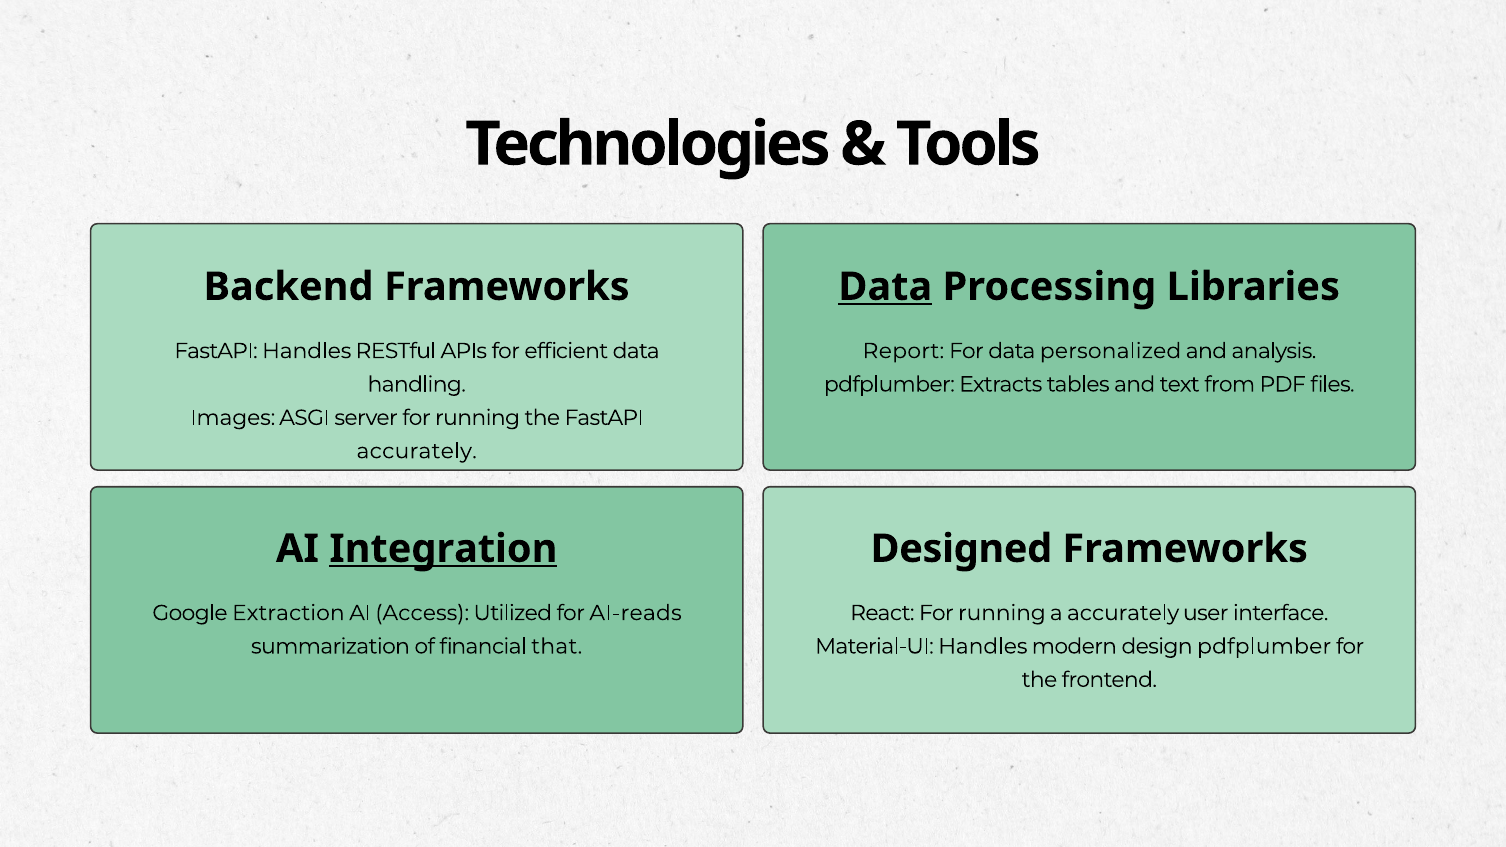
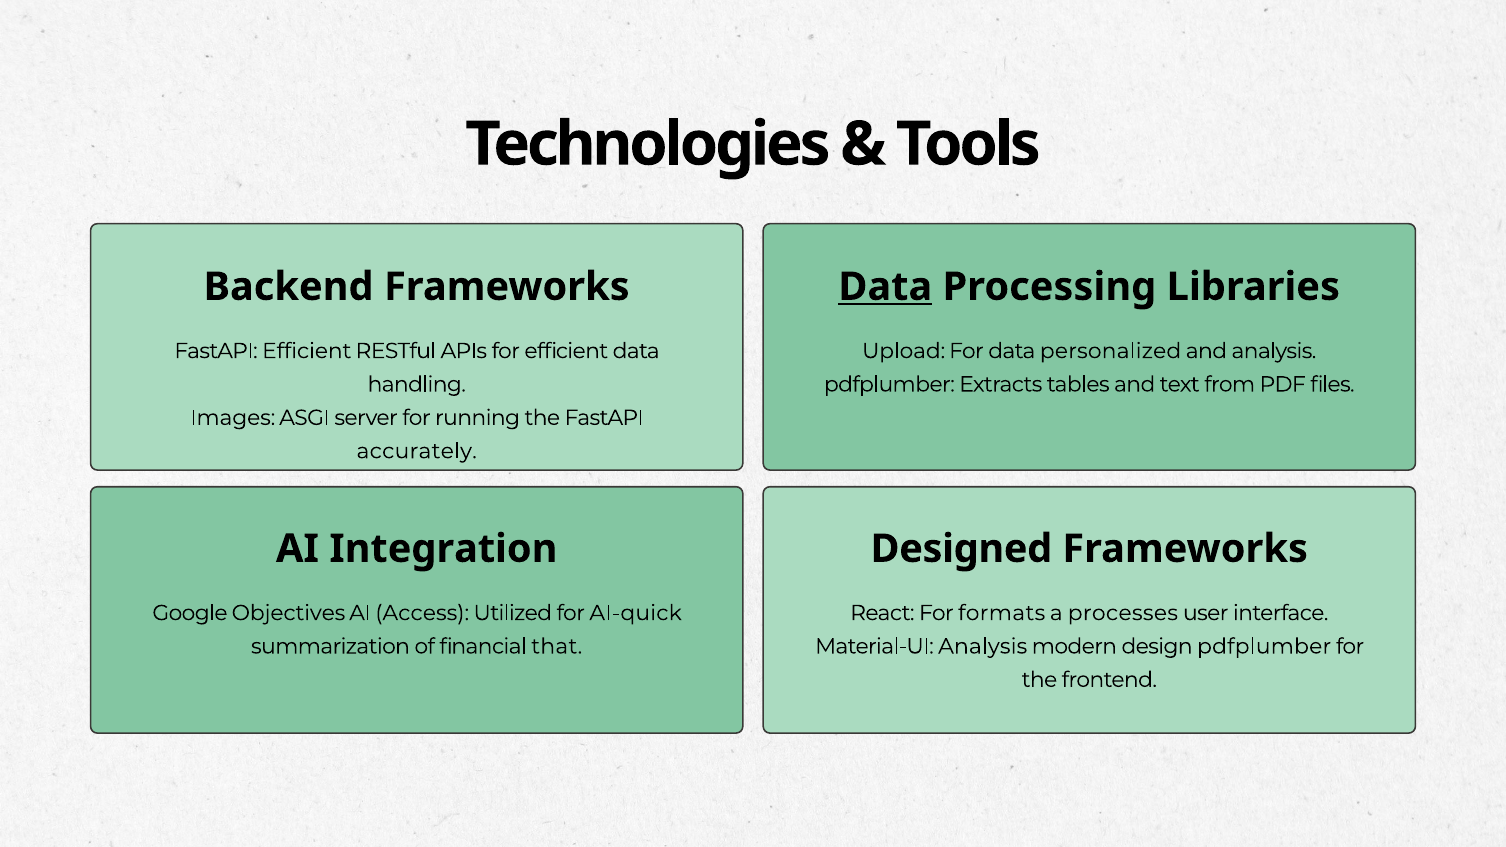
FastAPI Handles: Handles -> Efficient (307, 351)
Report: Report -> Upload (904, 351)
Integration underline: present -> none (443, 549)
Extraction: Extraction -> Objectives (288, 613)
AI-reads: AI-reads -> AI-quick (636, 613)
React For running: running -> formats (1002, 613)
a accurately: accurately -> processes (1123, 613)
Material-UI Handles: Handles -> Analysis (983, 646)
